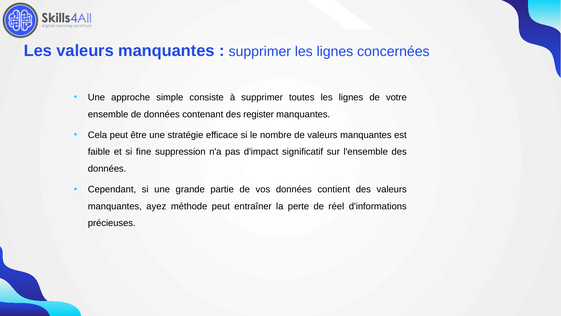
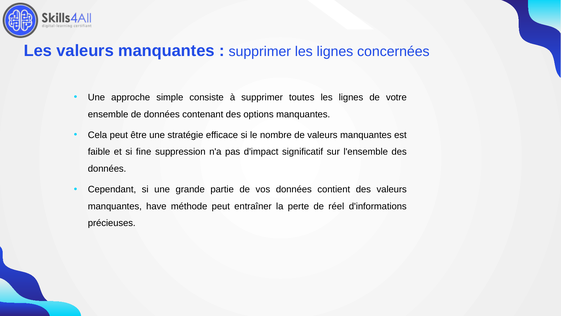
register: register -> options (259, 114)
ayez: ayez -> have (156, 206)
